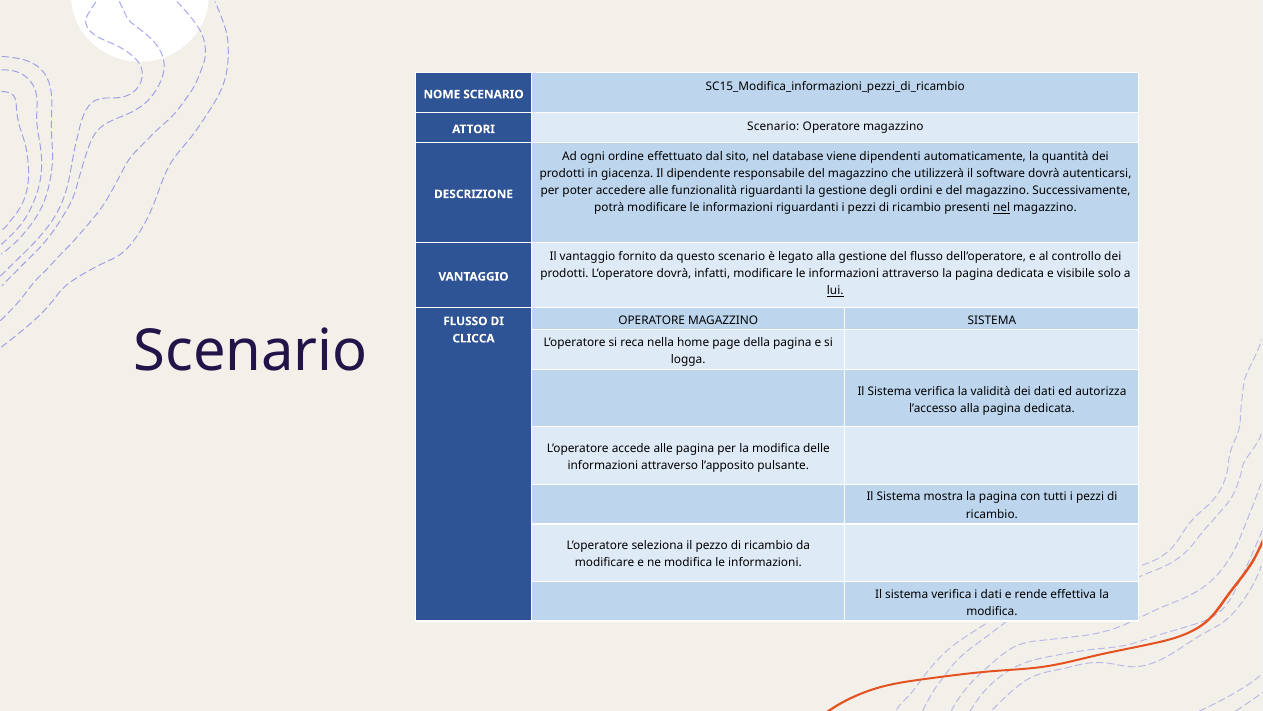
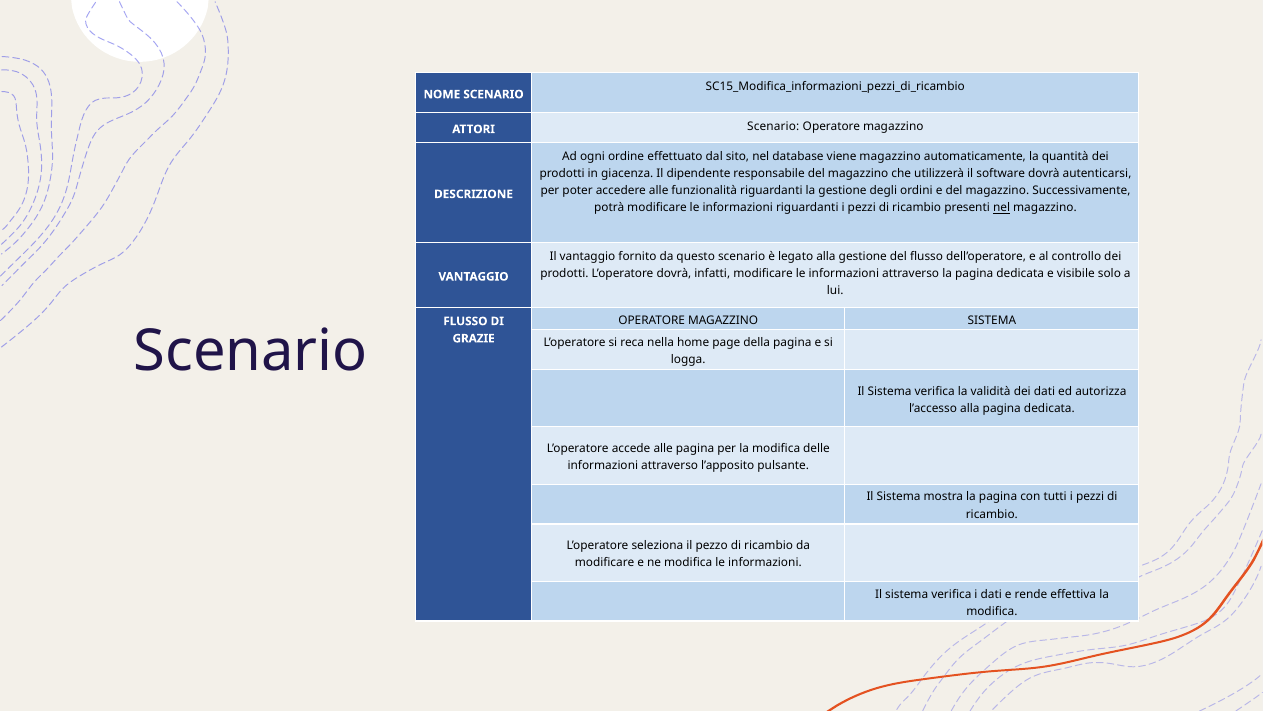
viene dipendenti: dipendenti -> magazzino (890, 156)
lui underline: present -> none (835, 291)
CLICCA: CLICCA -> GRAZIE (474, 338)
